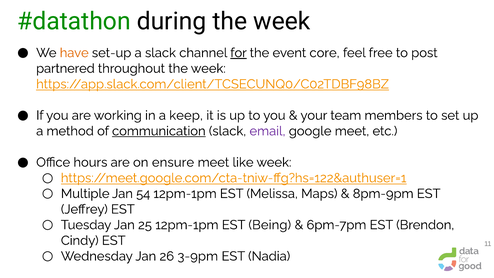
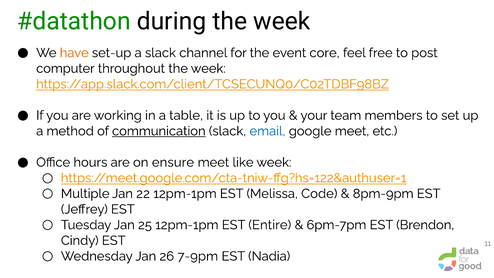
for underline: present -> none (238, 53)
partnered: partnered -> computer (65, 68)
keep: keep -> table (186, 115)
email colour: purple -> blue (267, 131)
54: 54 -> 22 (143, 194)
Maps: Maps -> Code (319, 194)
Being: Being -> Entire (270, 225)
3-9pm: 3-9pm -> 7-9pm (198, 256)
